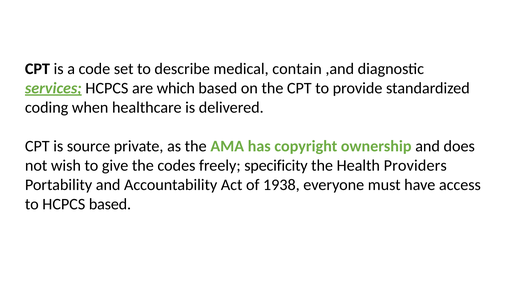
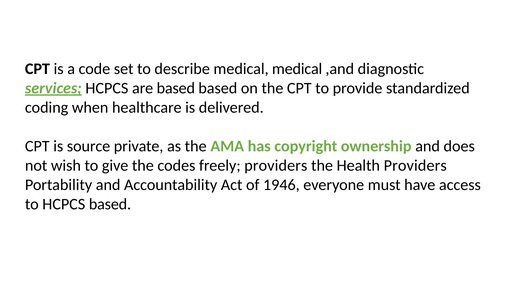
medical contain: contain -> medical (297, 69)
are which: which -> based (176, 88)
freely specificity: specificity -> providers (276, 166)
1938: 1938 -> 1946 (281, 185)
